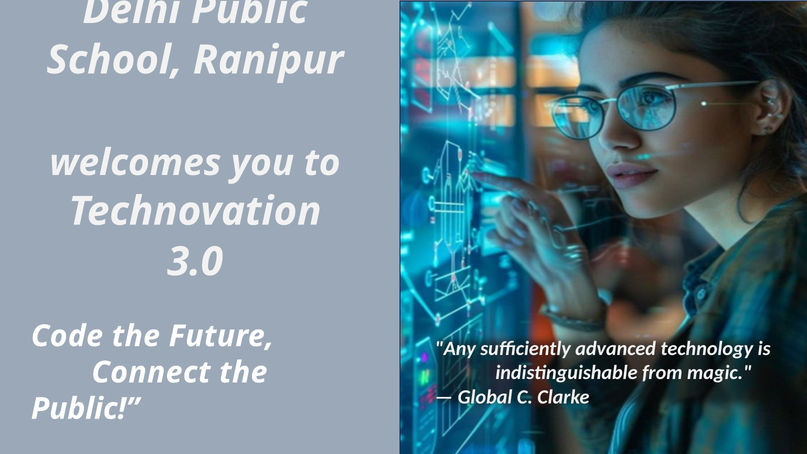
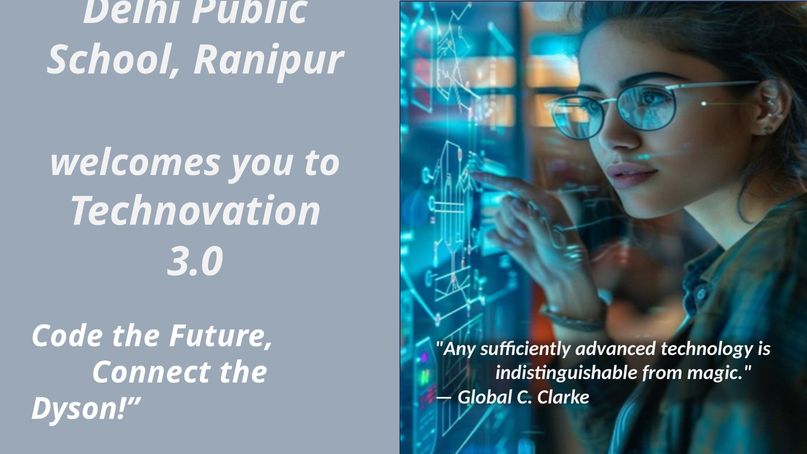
Public: Public -> Dyson (85, 409)
